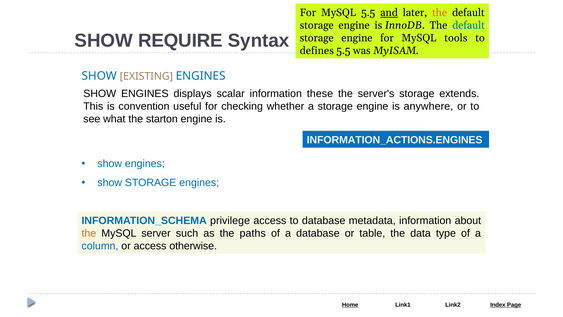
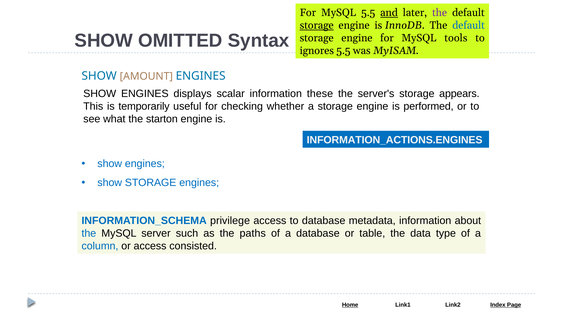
the colour: orange -> purple (440, 13)
storage underline: none -> present (317, 25)
REQUIRE: REQUIRE -> OMITTED (180, 40)
defines: defines -> ignores (317, 51)
EXISTING: EXISTING -> AMOUNT (146, 76)
extends: extends -> appears (459, 94)
convention: convention -> temporarily (144, 106)
anywhere: anywhere -> performed (429, 106)
the colour: orange -> blue (89, 233)
otherwise: otherwise -> consisted (193, 246)
